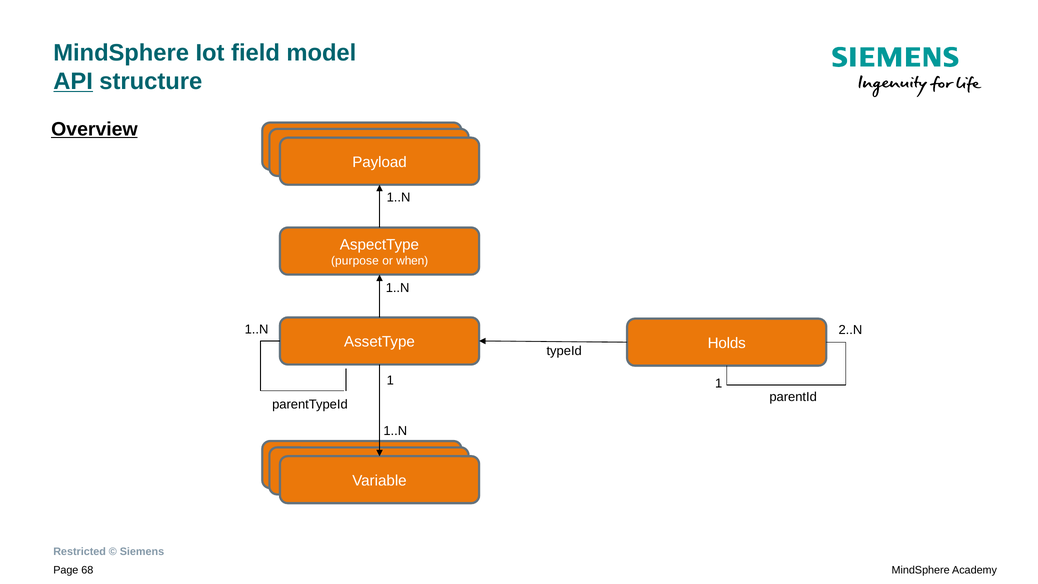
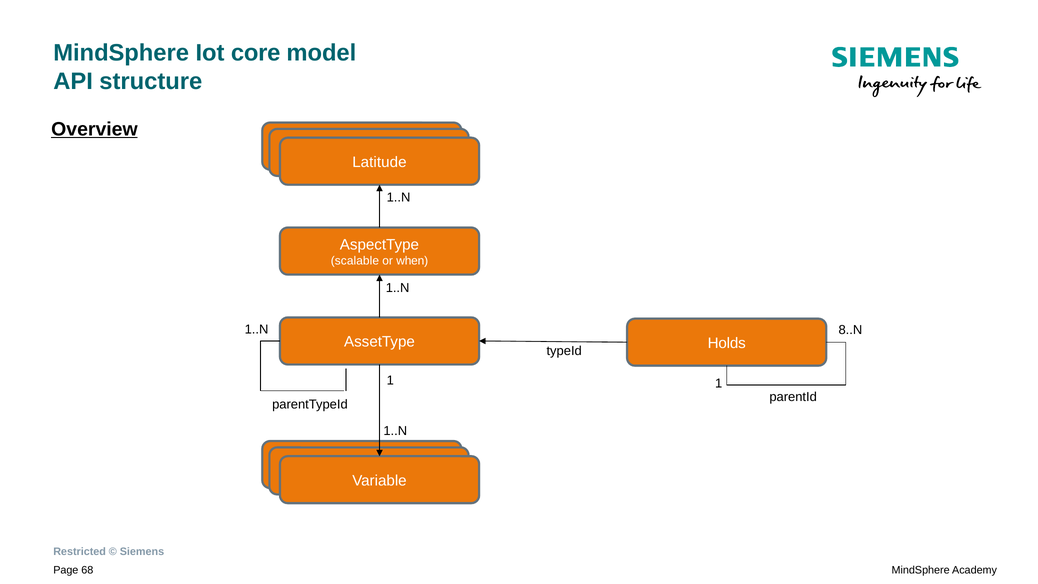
field: field -> core (256, 53)
API underline: present -> none (73, 81)
Payload: Payload -> Latitude (379, 162)
purpose: purpose -> scalable (355, 261)
2..N: 2..N -> 8..N (850, 330)
